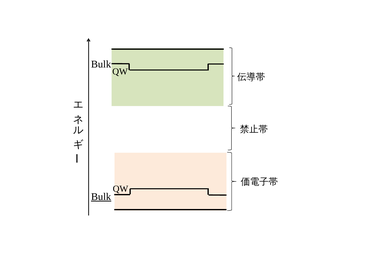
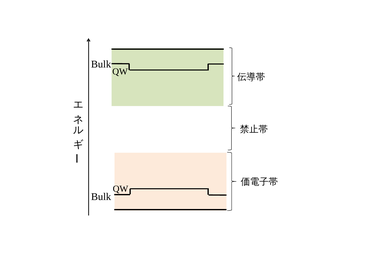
Bulk underline: present -> none (101, 197)
